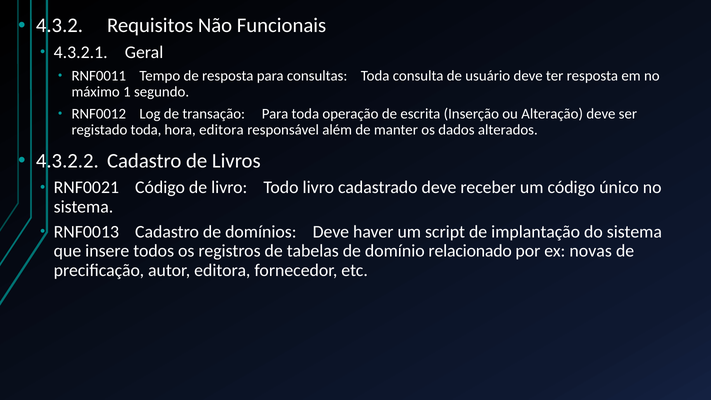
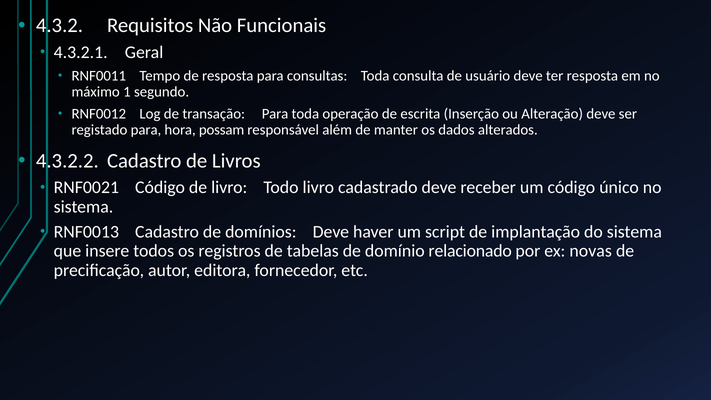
registado toda: toda -> para (146, 130)
hora editora: editora -> possam (222, 130)
